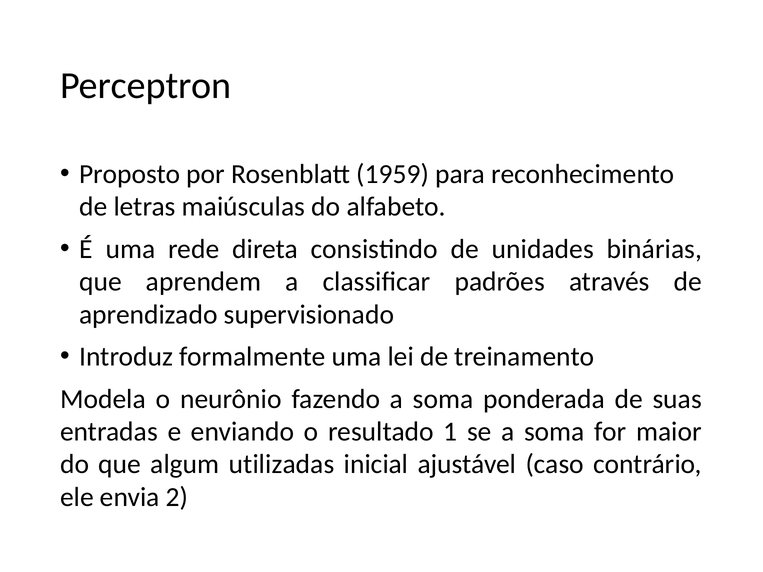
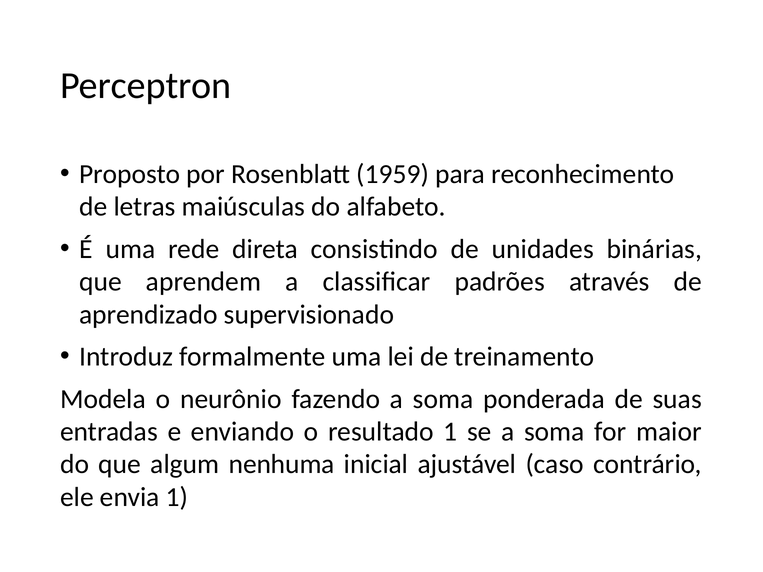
utilizadas: utilizadas -> nenhuma (282, 465)
envia 2: 2 -> 1 (177, 497)
